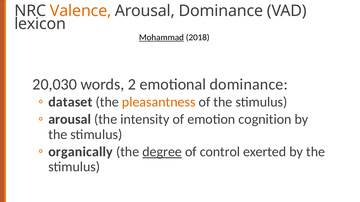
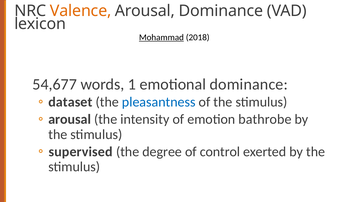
20,030: 20,030 -> 54,677 (55, 85)
2: 2 -> 1 (132, 85)
pleasantness colour: orange -> blue (159, 102)
cognition: cognition -> bathrobe (265, 120)
organically: organically -> supervised (81, 152)
degree underline: present -> none (162, 152)
